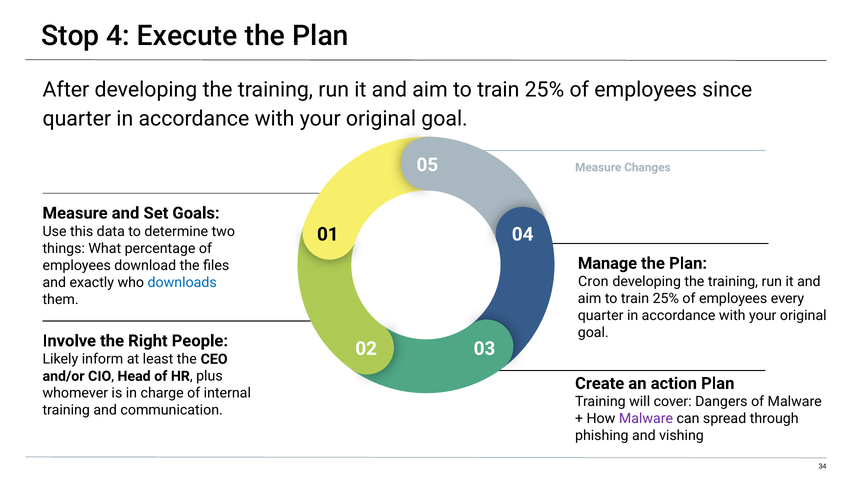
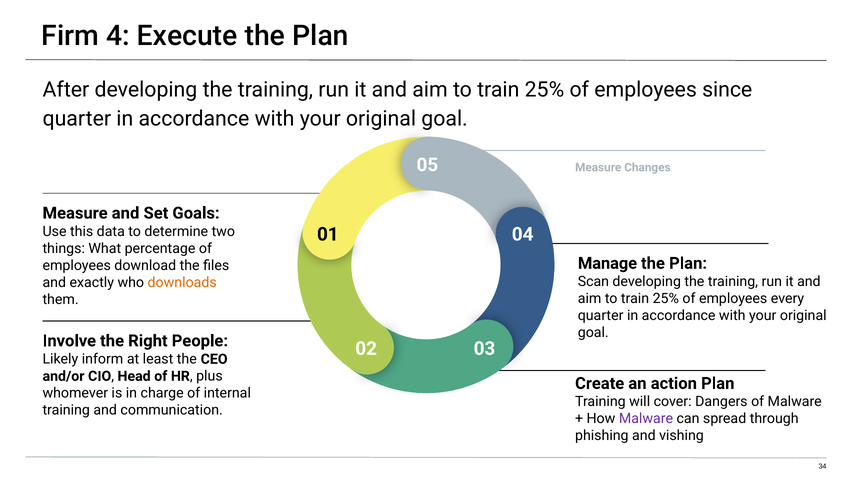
Stop: Stop -> Firm (70, 36)
Cron: Cron -> Scan (593, 282)
downloads colour: blue -> orange (182, 283)
